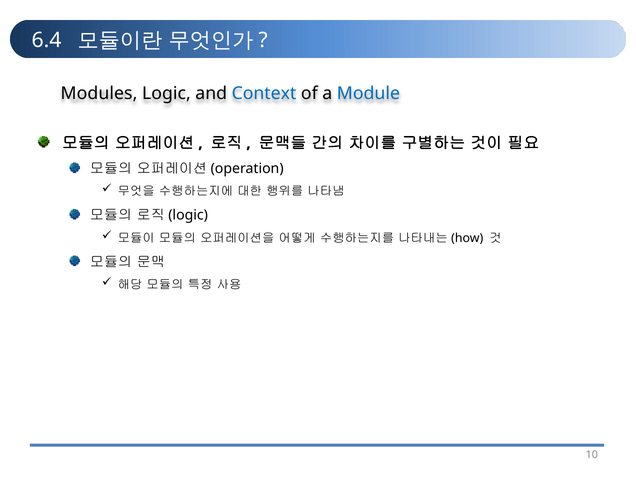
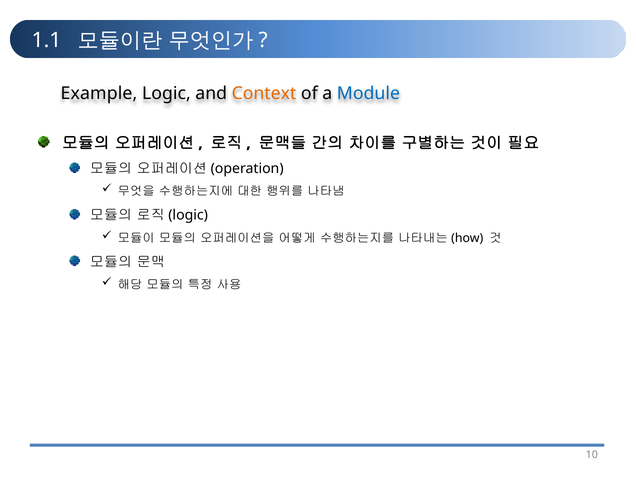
6.4: 6.4 -> 1.1 (46, 40)
Modules: Modules -> Example (99, 93)
Context colour: blue -> orange (264, 93)
